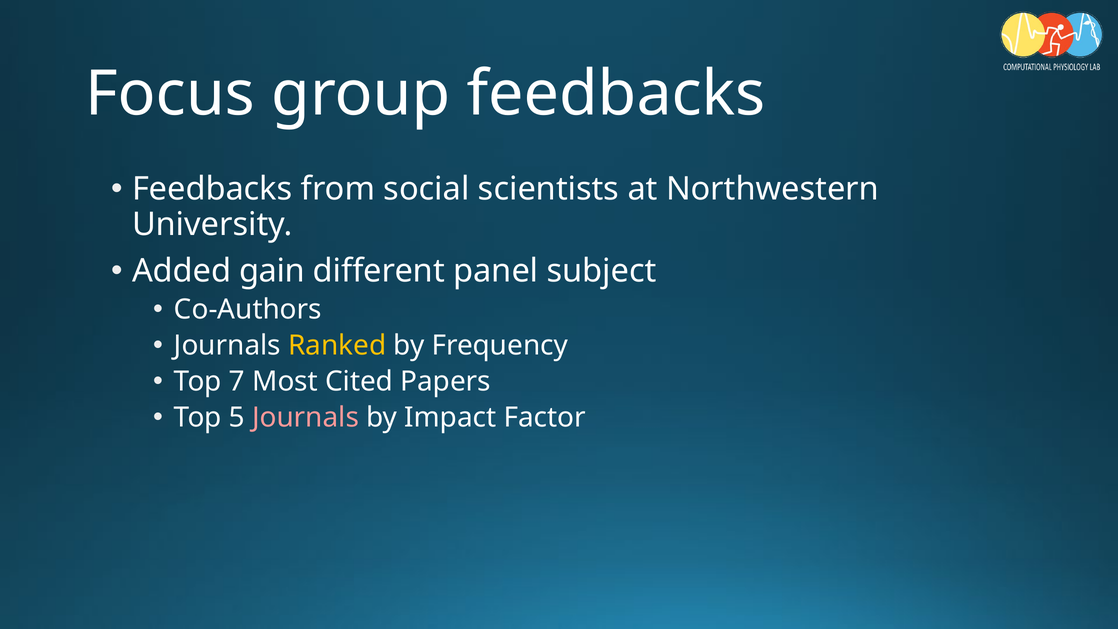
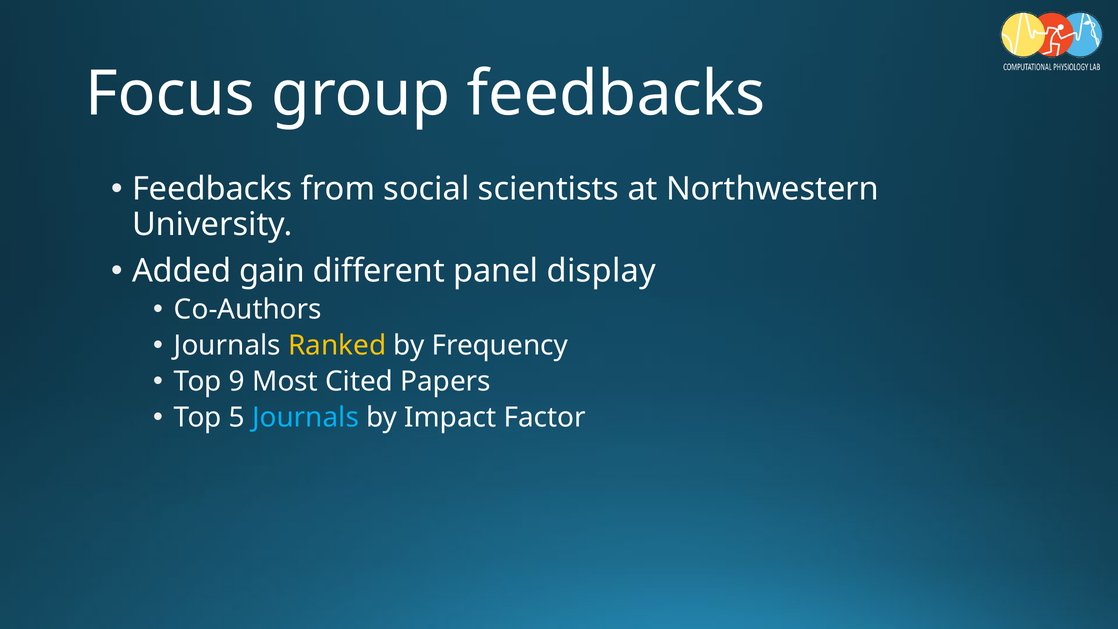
subject: subject -> display (601, 271)
7: 7 -> 9 (237, 382)
Journals colour: pink -> light blue (306, 418)
